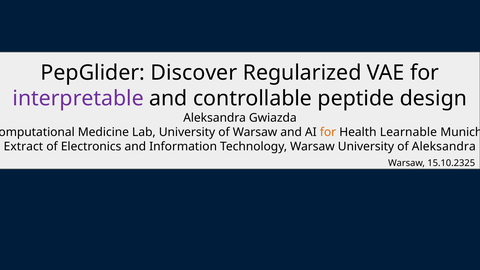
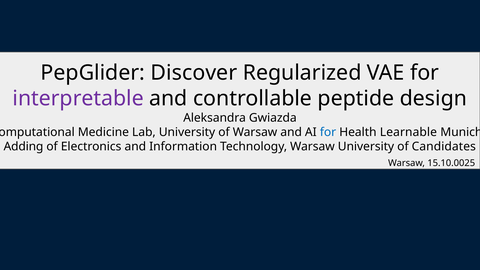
for colour: orange -> blue (328, 132)
Extract: Extract -> Adding (23, 147)
of Aleksandra: Aleksandra -> Candidates (444, 147)
15.10.2325: 15.10.2325 -> 15.10.0025 (451, 163)
